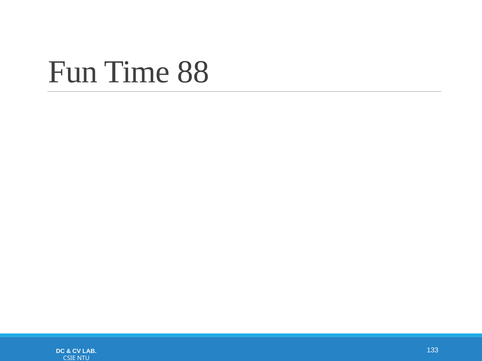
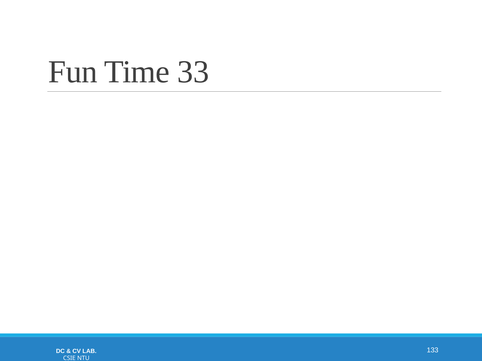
88: 88 -> 33 (193, 72)
